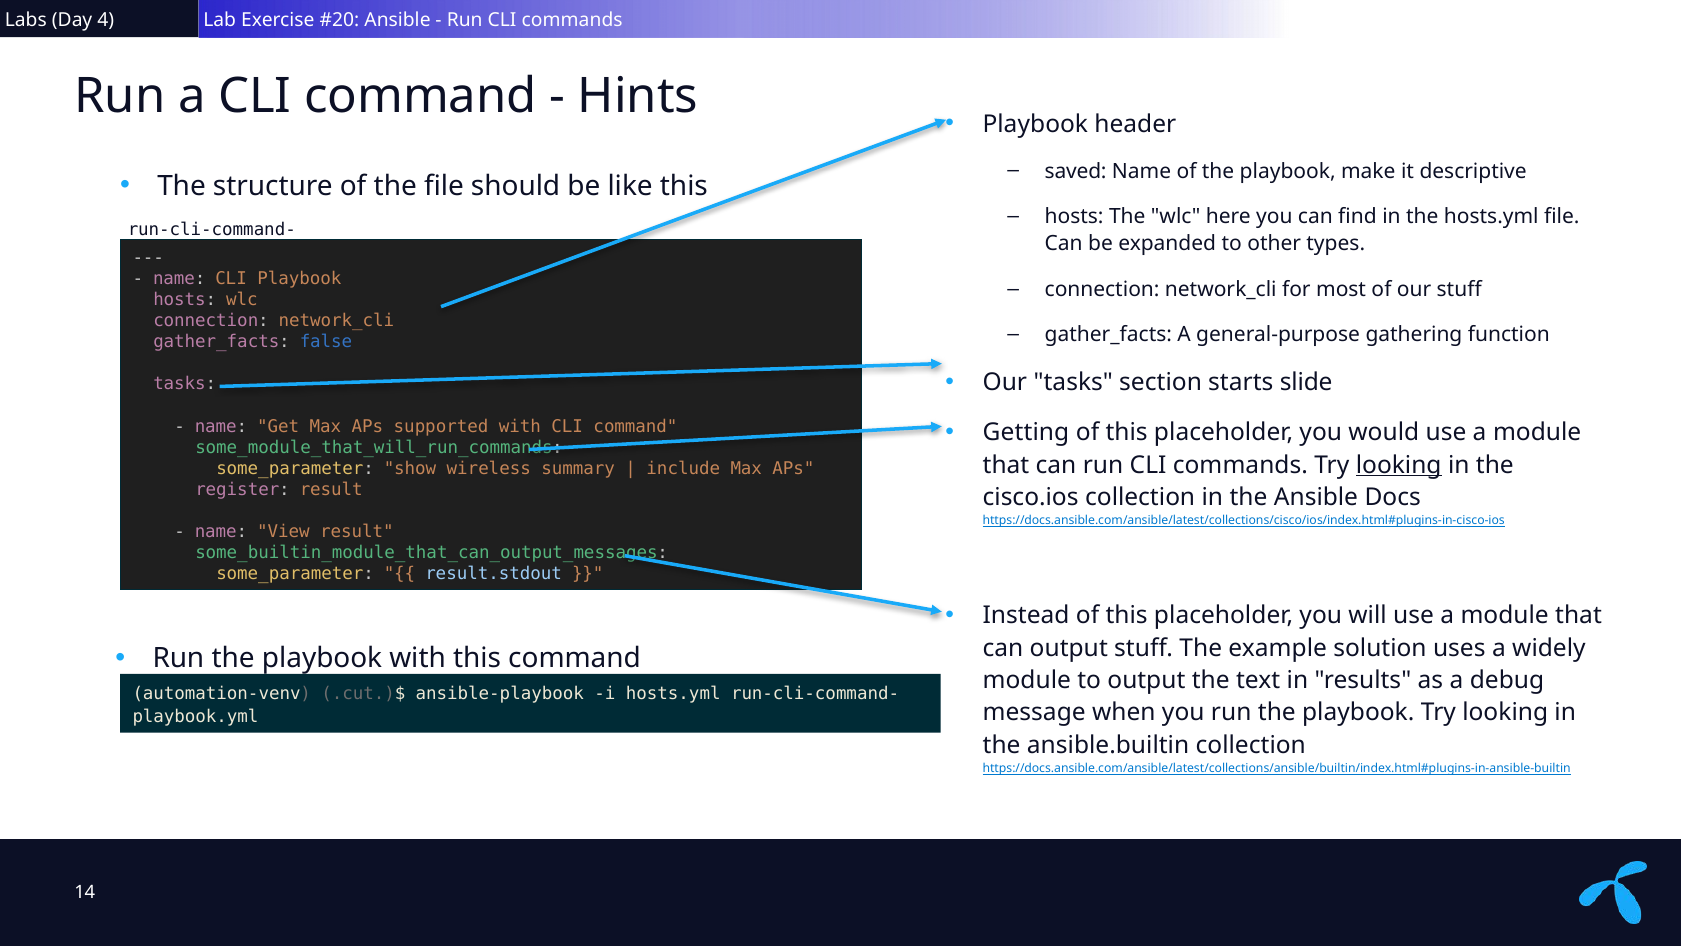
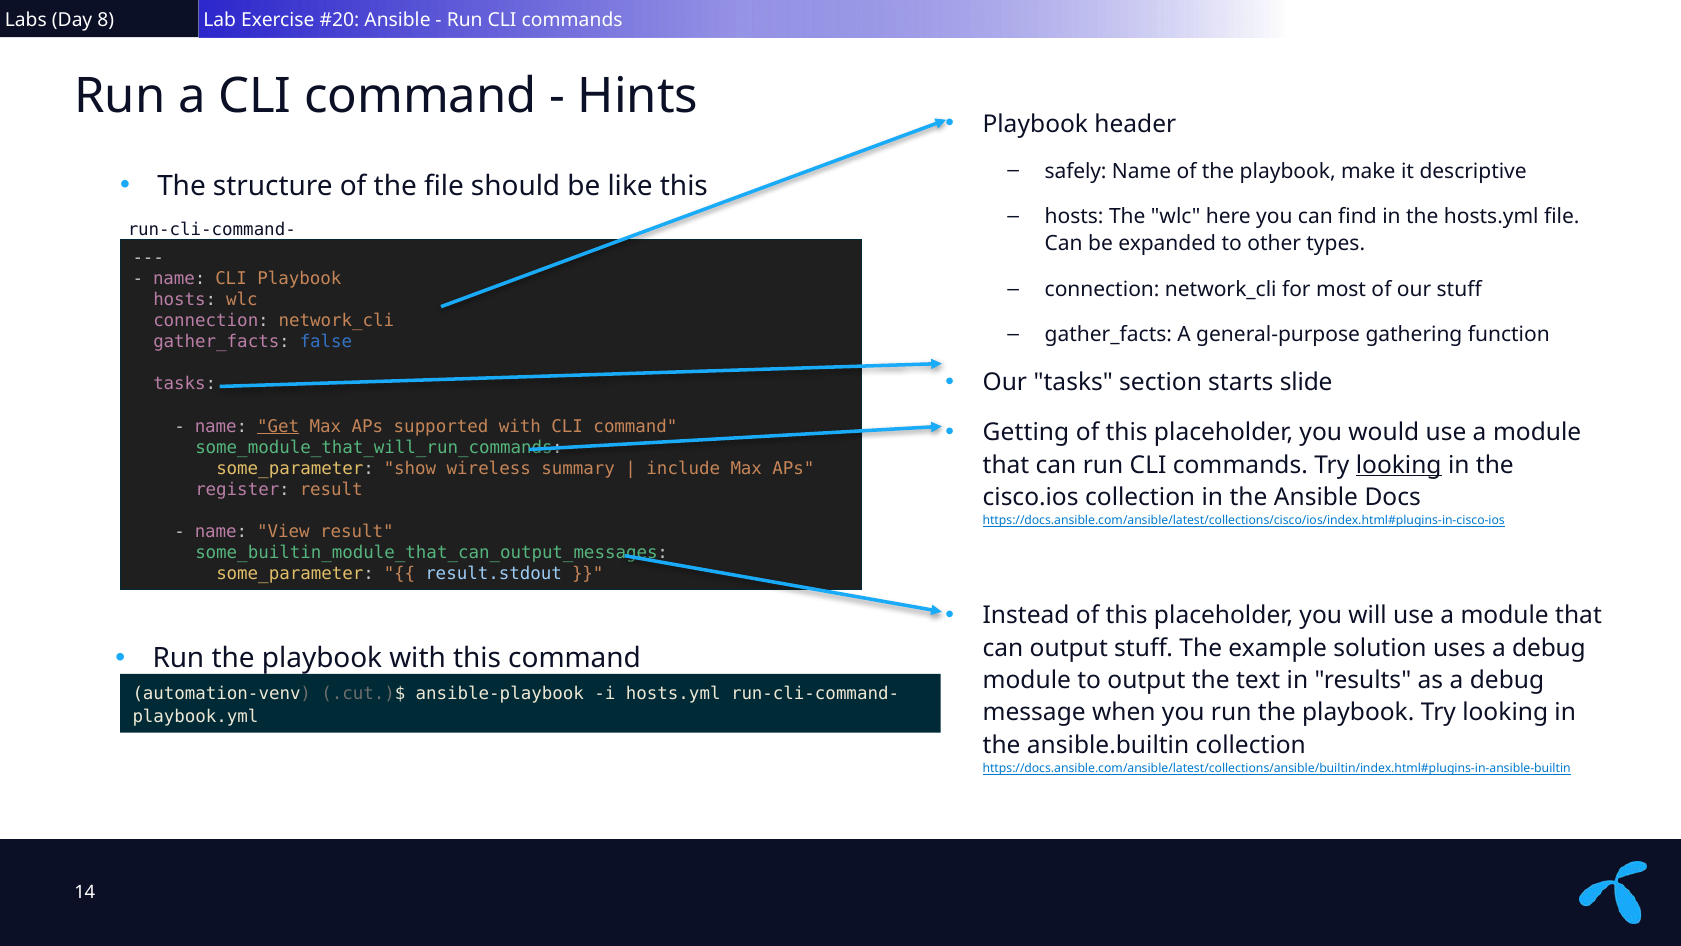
4: 4 -> 8 (106, 20)
saved: saved -> safely (1076, 171)
Get underline: none -> present (278, 426)
uses a widely: widely -> debug (1549, 648)
